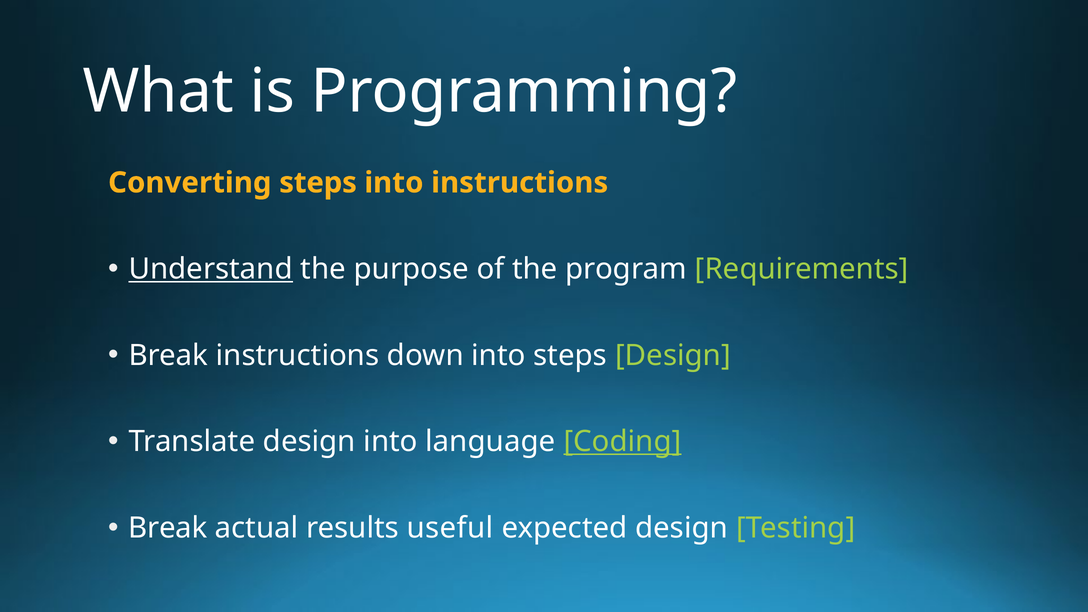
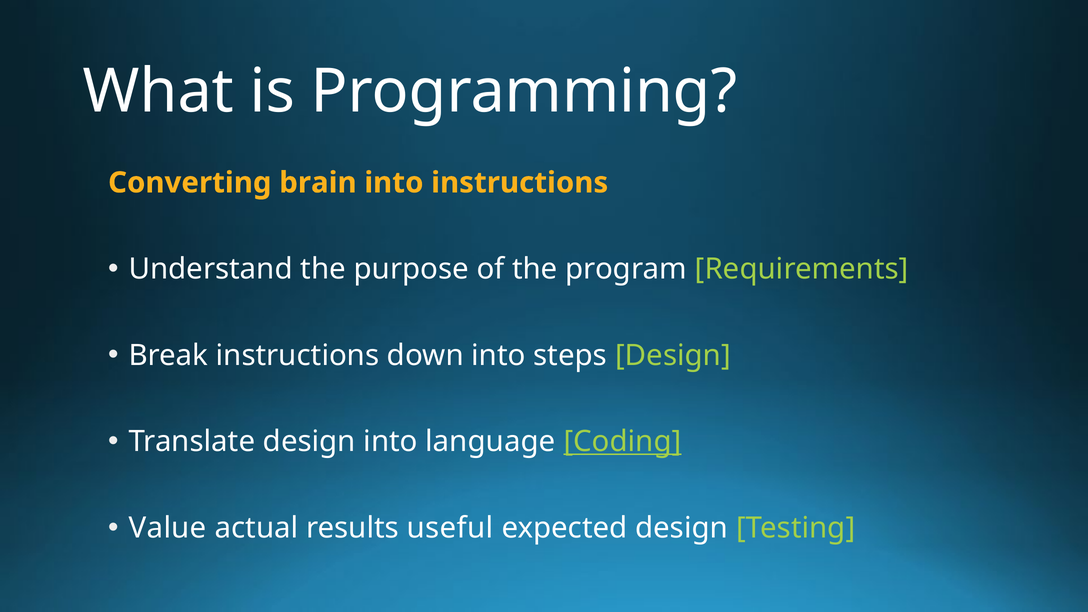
Converting steps: steps -> brain (318, 183)
Understand underline: present -> none (211, 269)
Break: Break -> Value (168, 528)
